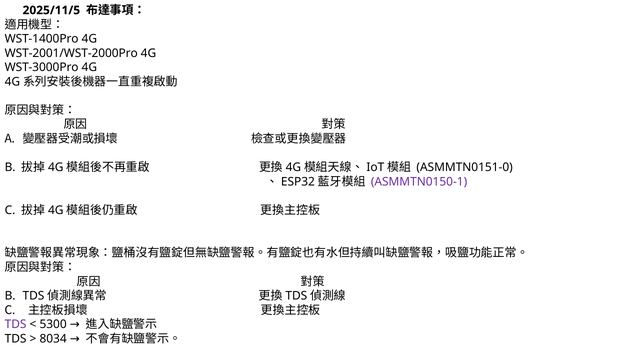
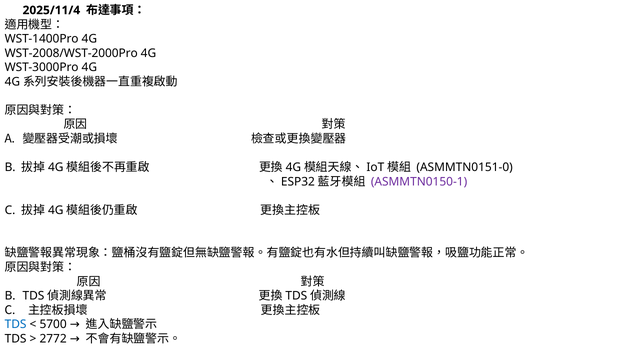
2025/11/5: 2025/11/5 -> 2025/11/4 (51, 10)
WST-2001/WST-2000Pro: WST-2001/WST-2000Pro -> WST-2008/WST-2000Pro (71, 53)
TDS colour: purple -> blue (16, 325)
5300: 5300 -> 5700 (53, 325)
8034: 8034 -> 2772 (53, 339)
